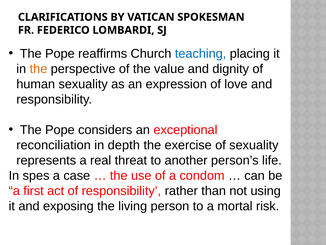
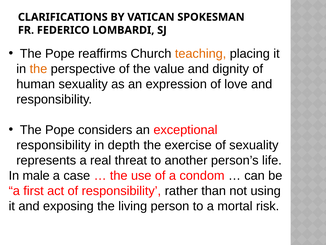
teaching colour: blue -> orange (201, 54)
reconciliation: reconciliation -> responsibility (54, 145)
spes: spes -> male (36, 175)
